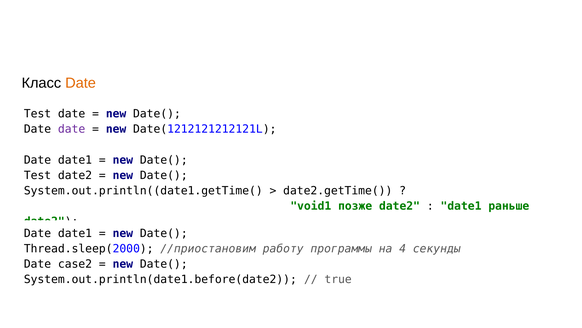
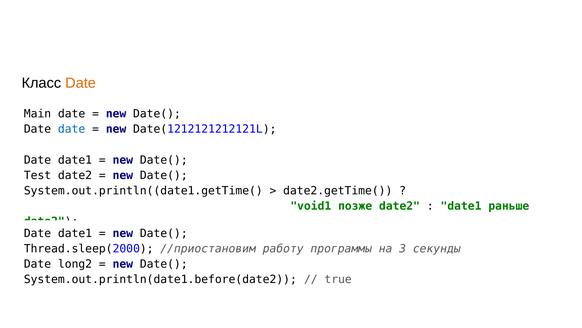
Test: Test -> Main (38, 114)
date colour: purple -> blue (72, 129)
4: 4 -> 3 (403, 248)
case2: case2 -> long2 (75, 263)
